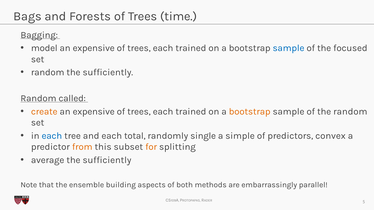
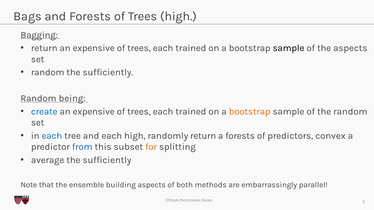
Trees time: time -> high (178, 16)
model: model -> return (44, 48)
sample colour: blue -> black (289, 48)
the focused: focused -> aspects (350, 48)
called: called -> being (72, 99)
create colour: orange -> blue (44, 112)
each total: total -> high (135, 136)
randomly single: single -> return (203, 136)
a simple: simple -> forests (240, 136)
from colour: orange -> blue (82, 147)
